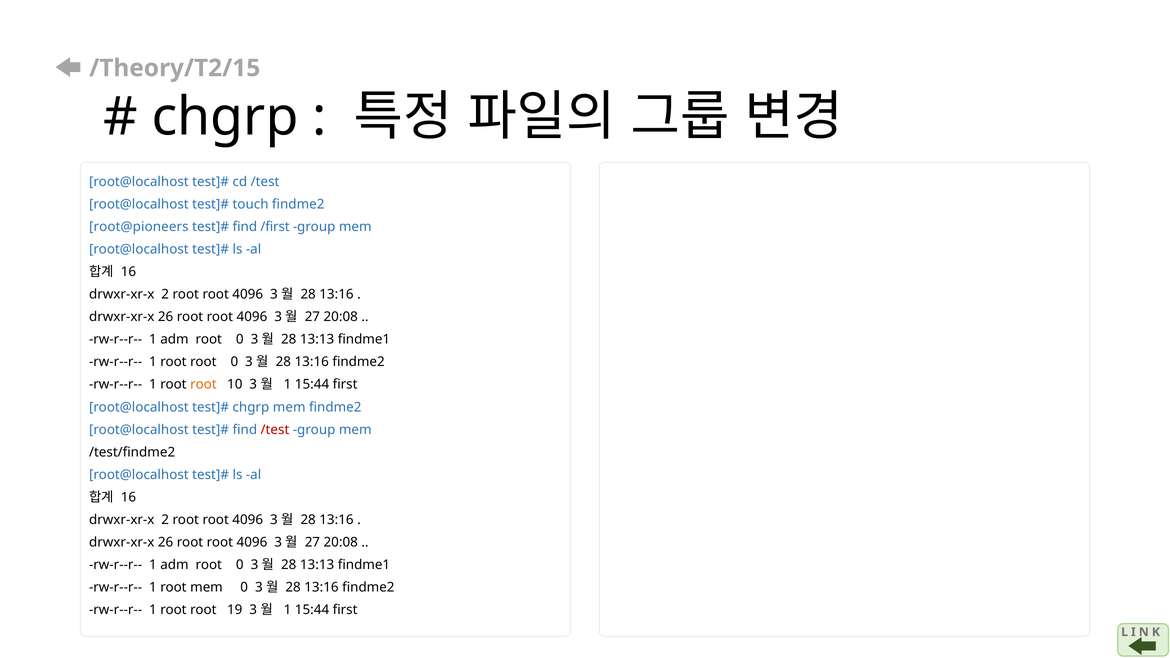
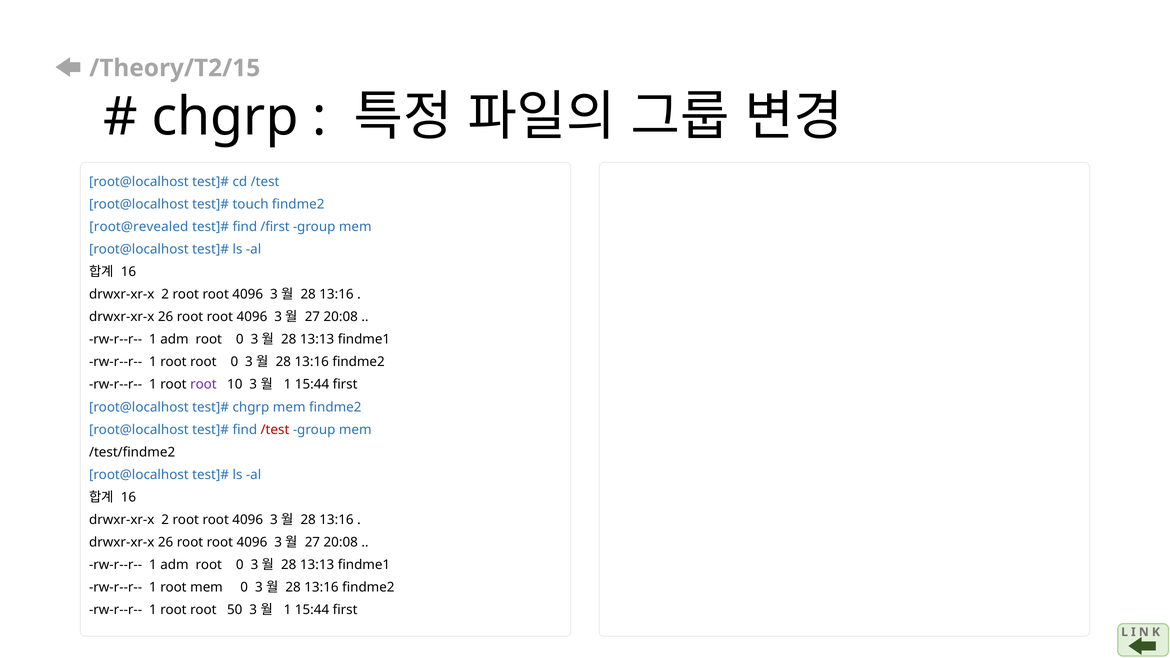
root@pioneers: root@pioneers -> root@revealed (139, 227)
root colour: orange -> purple (203, 385)
19: 19 -> 50 (235, 610)
